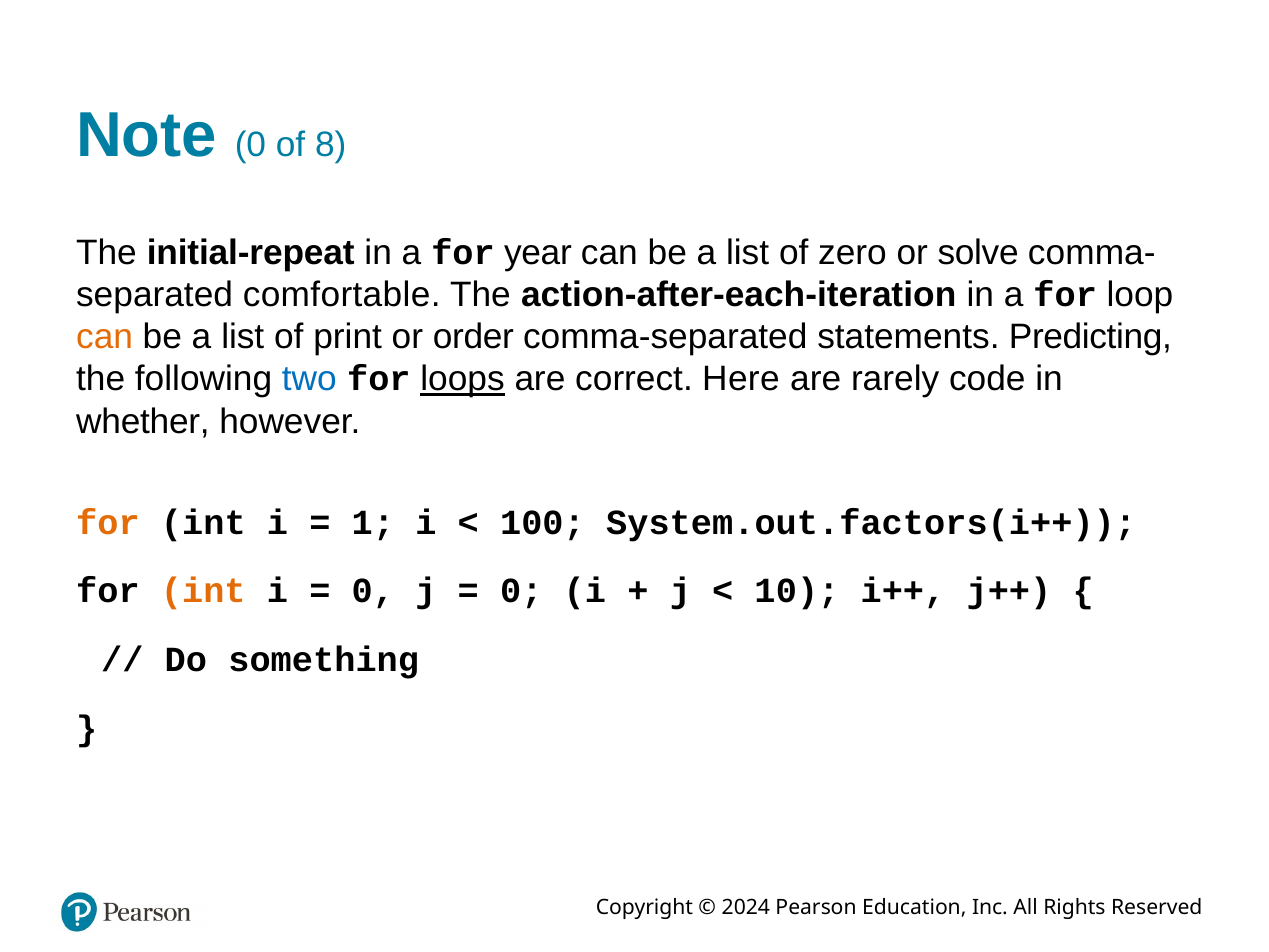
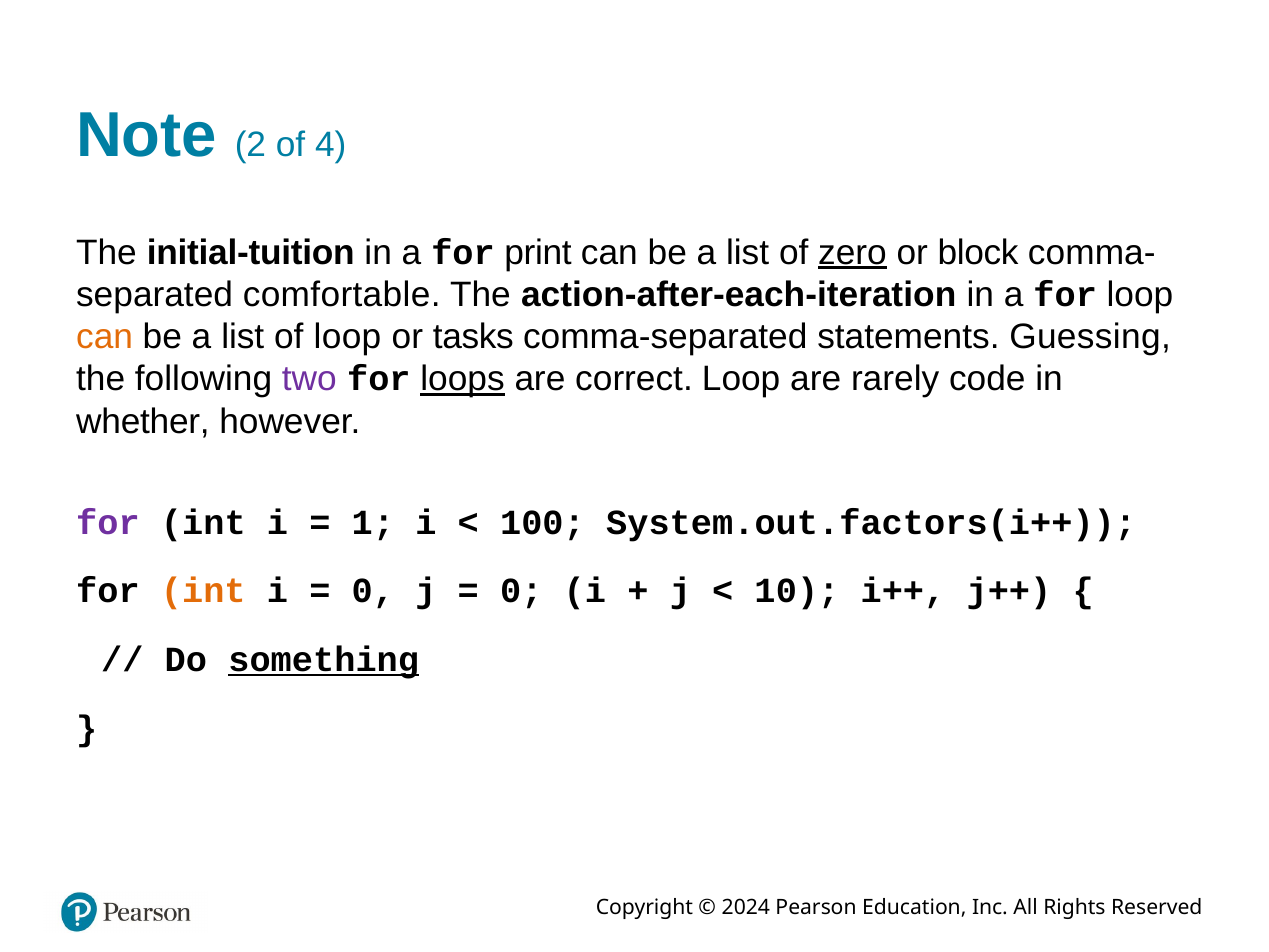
Note 0: 0 -> 2 (250, 145)
8: 8 -> 4 (331, 145)
initial-repeat: initial-repeat -> initial-tuition (251, 252)
year: year -> print (538, 252)
zero underline: none -> present (852, 252)
solve: solve -> block (978, 252)
of print: print -> loop (347, 337)
order: order -> tasks (473, 337)
Predicting: Predicting -> Guessing (1090, 337)
two colour: blue -> purple (309, 379)
correct Here: Here -> Loop (741, 379)
for colour: orange -> purple (108, 522)
something underline: none -> present (324, 660)
